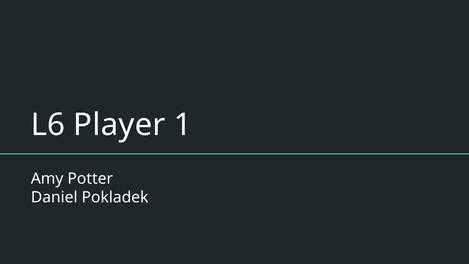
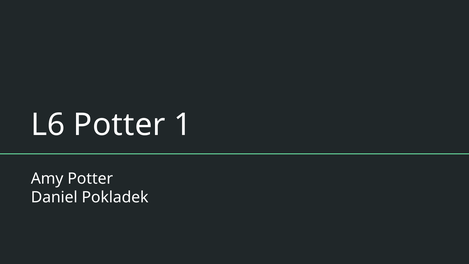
L6 Player: Player -> Potter (119, 125)
